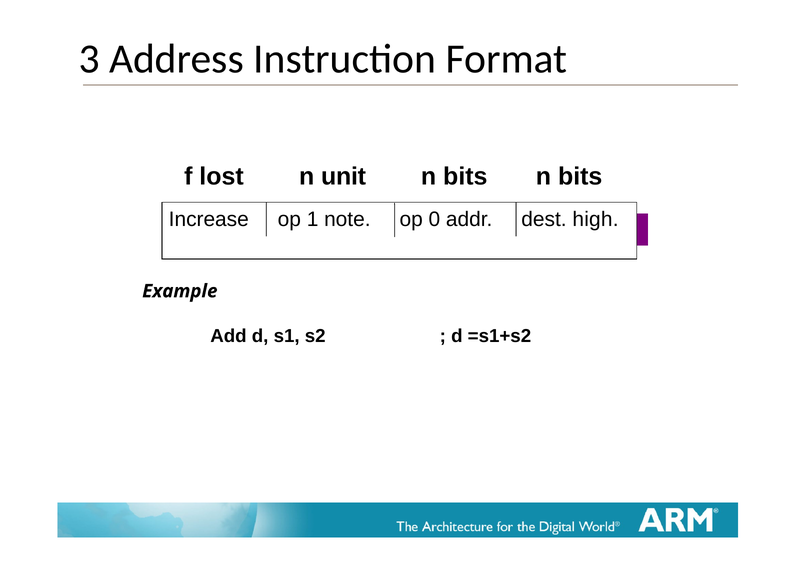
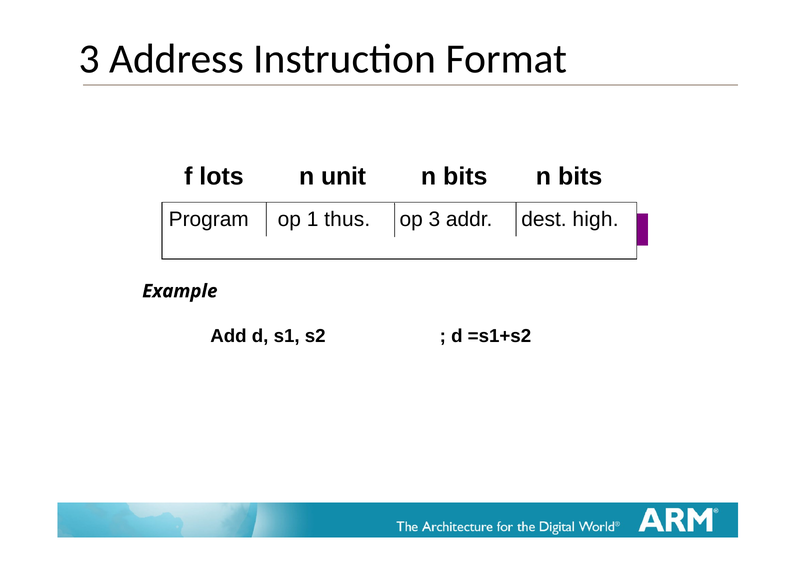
lost: lost -> lots (222, 177)
Increase: Increase -> Program (209, 219)
note: note -> thus (347, 219)
op 0: 0 -> 3 (434, 219)
